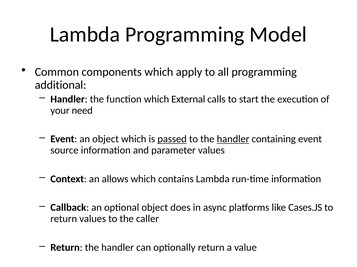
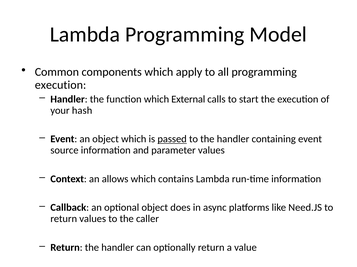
additional: additional -> execution (61, 85)
need: need -> hash (82, 111)
handler underline: present -> none (233, 139)
Cases.JS: Cases.JS -> Need.JS (305, 208)
